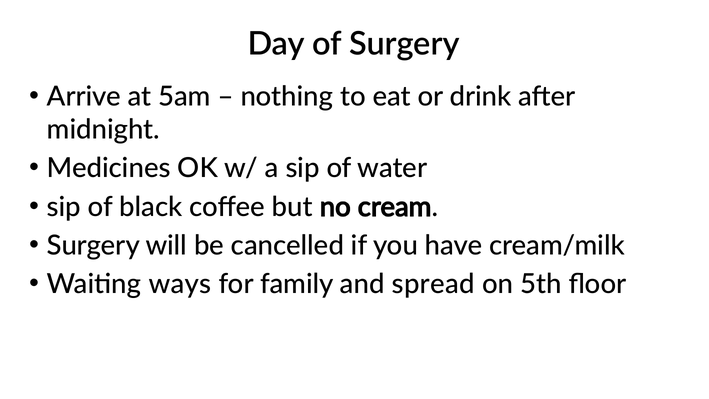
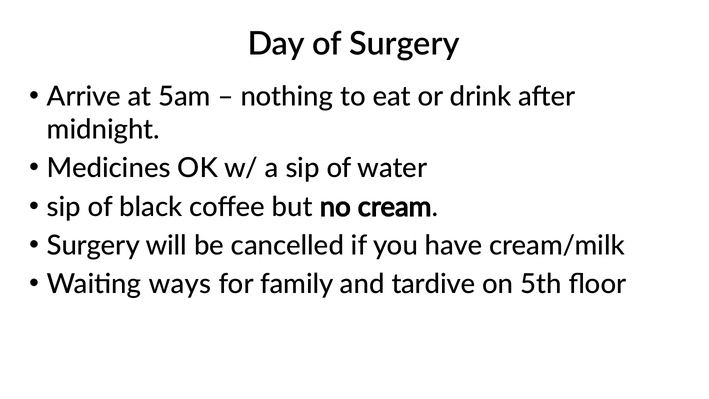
spread: spread -> tardive (434, 284)
